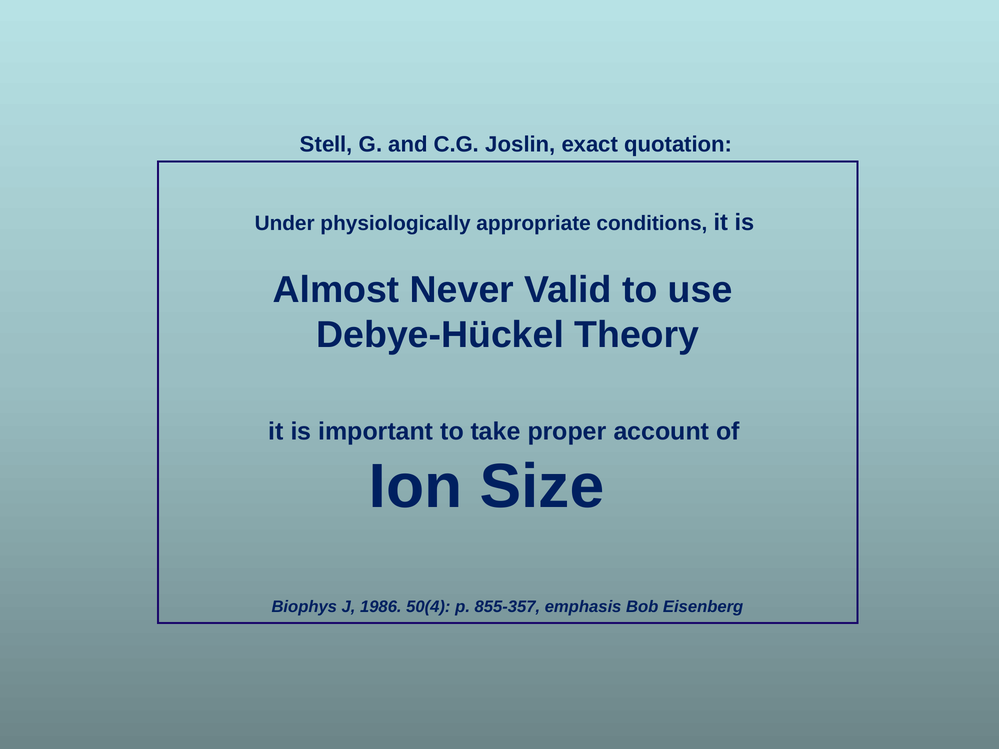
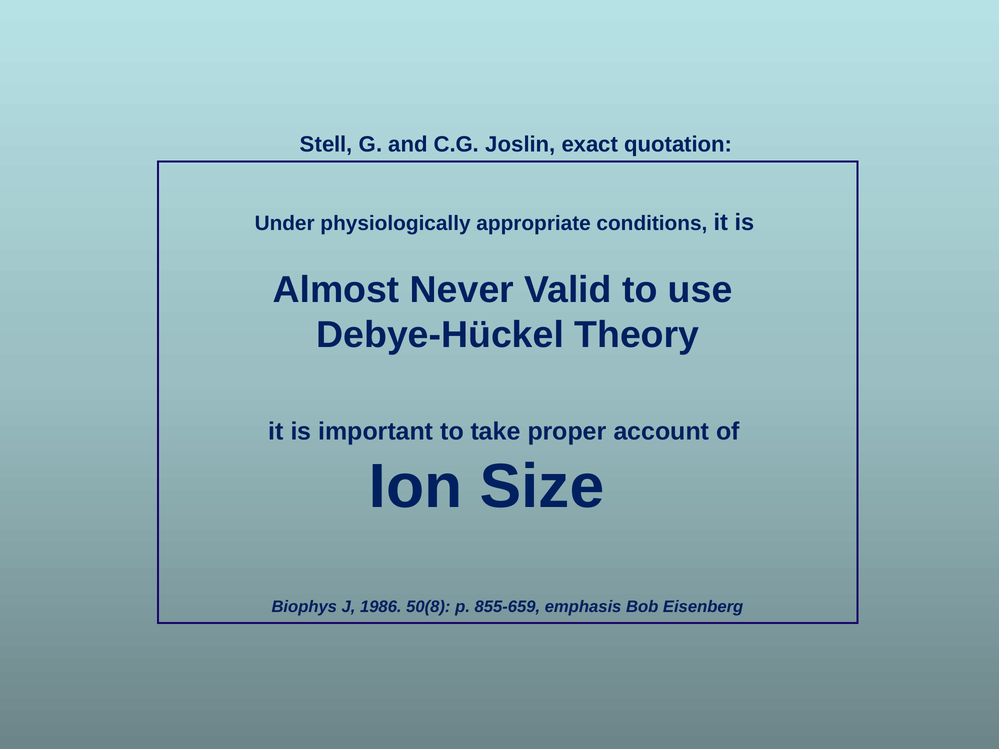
50(4: 50(4 -> 50(8 (428, 607)
855-357: 855-357 -> 855-659 (507, 607)
